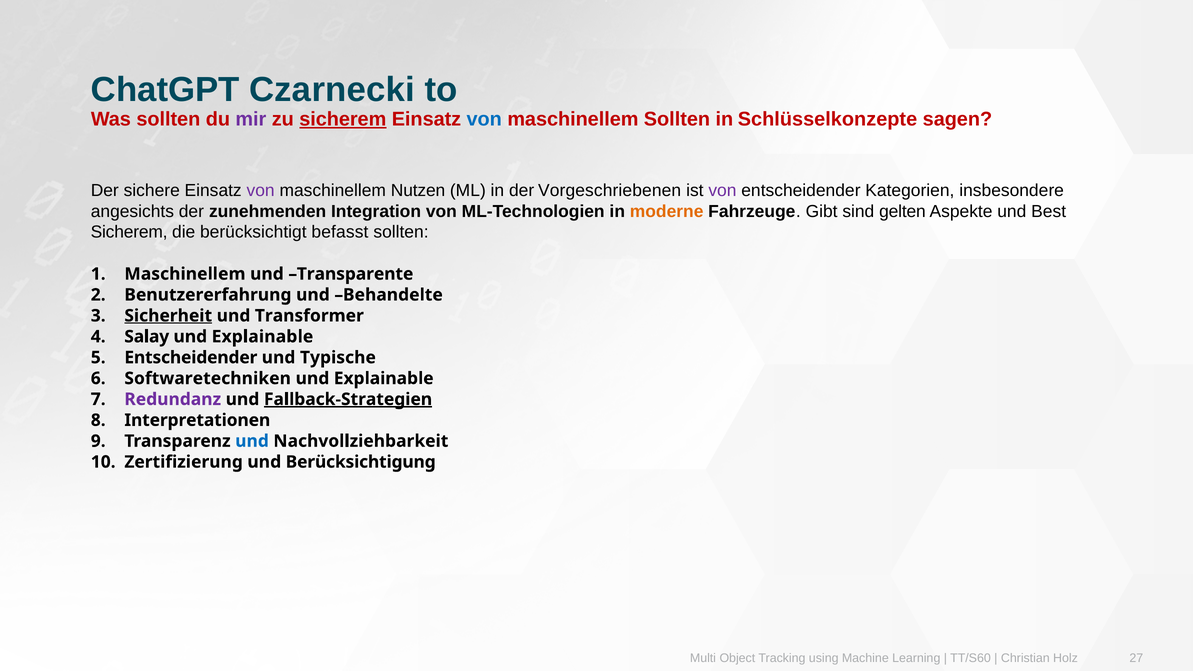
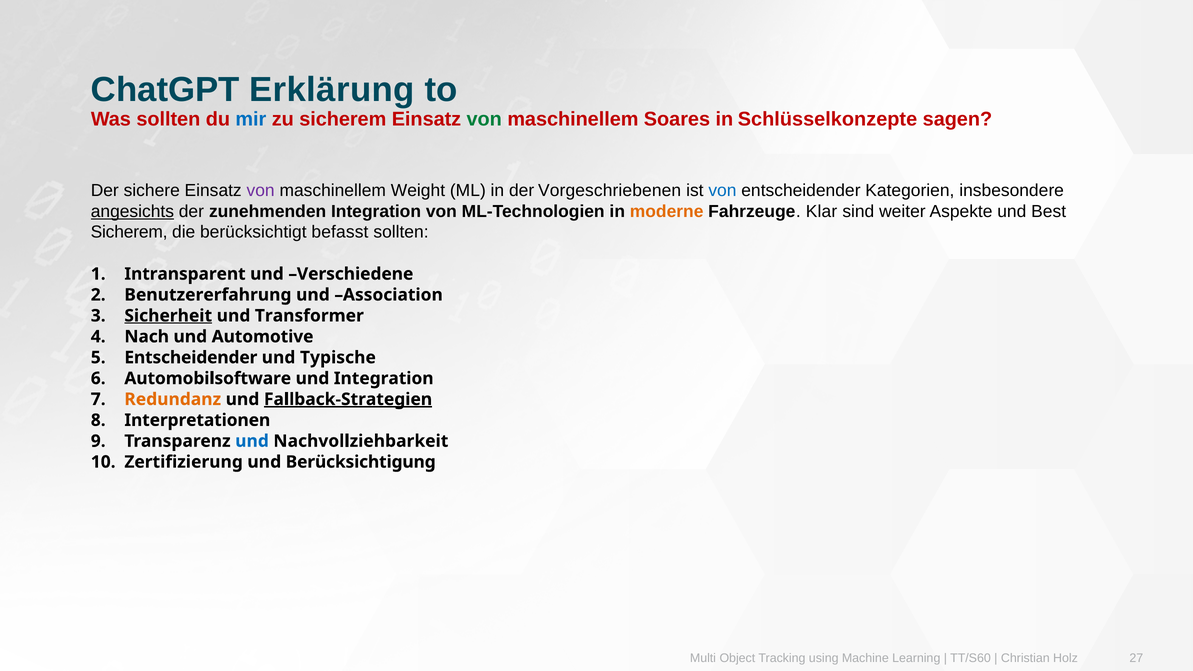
Czarnecki: Czarnecki -> Erklärung (332, 90)
mir colour: purple -> blue (251, 119)
sicherem underline: present -> none (343, 119)
von colour: blue -> green (484, 119)
maschinellem Sollten: Sollten -> Soares (677, 119)
Nutzen: Nutzen -> Weight (418, 190)
von colour: purple -> blue (722, 190)
angesichts underline: none -> present (132, 211)
Gibt: Gibt -> Klar (821, 211)
gelten: gelten -> weiter (902, 211)
Maschinellem: Maschinellem -> Intransparent (185, 274)
Transparente: Transparente -> Verschiedene (351, 274)
Behandelte: Behandelte -> Association (389, 295)
Salay: Salay -> Nach (147, 337)
Explainable: Explainable -> Automotive (263, 337)
Softwaretechniken: Softwaretechniken -> Automobilsoftware (208, 378)
Explainable: Explainable -> Integration (384, 378)
Redundanz colour: purple -> orange (173, 399)
